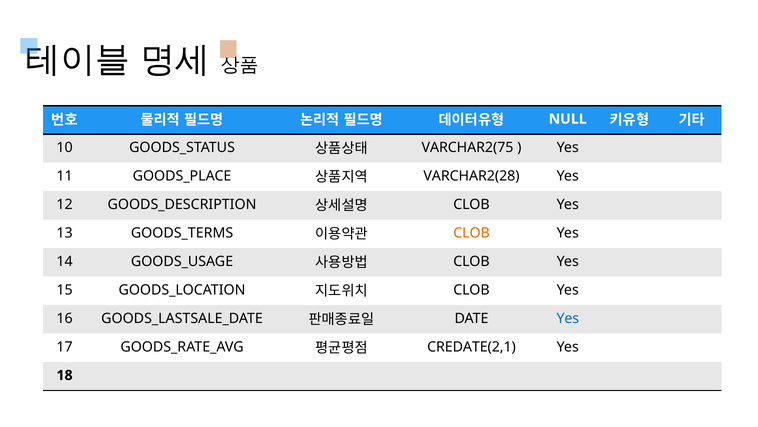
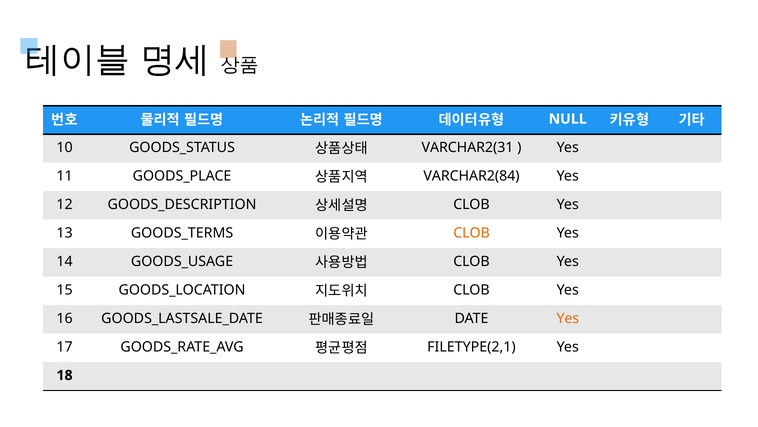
VARCHAR2(75: VARCHAR2(75 -> VARCHAR2(31 (468, 147)
VARCHAR2(28: VARCHAR2(28 -> VARCHAR2(84 (471, 176)
Yes colour: blue -> orange (568, 318)
CREDATE(2,1: CREDATE(2,1 -> FILETYPE(2,1 (471, 346)
